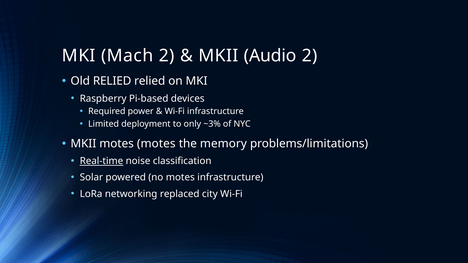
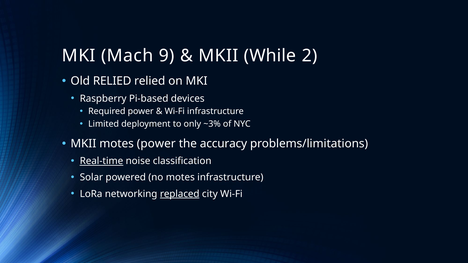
Mach 2: 2 -> 9 (167, 56)
Audio: Audio -> While (270, 56)
motes motes: motes -> power (156, 144)
memory: memory -> accuracy (224, 144)
replaced underline: none -> present (180, 194)
